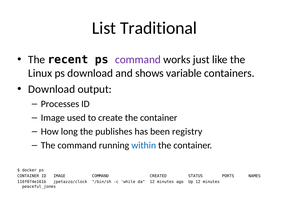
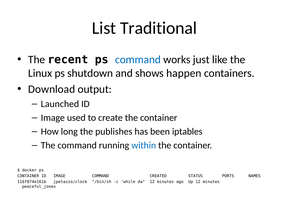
command colour: purple -> blue (138, 60)
ps download: download -> shutdown (90, 73)
variable: variable -> happen (184, 73)
Processes: Processes -> Launched (60, 104)
registry: registry -> iptables (187, 131)
